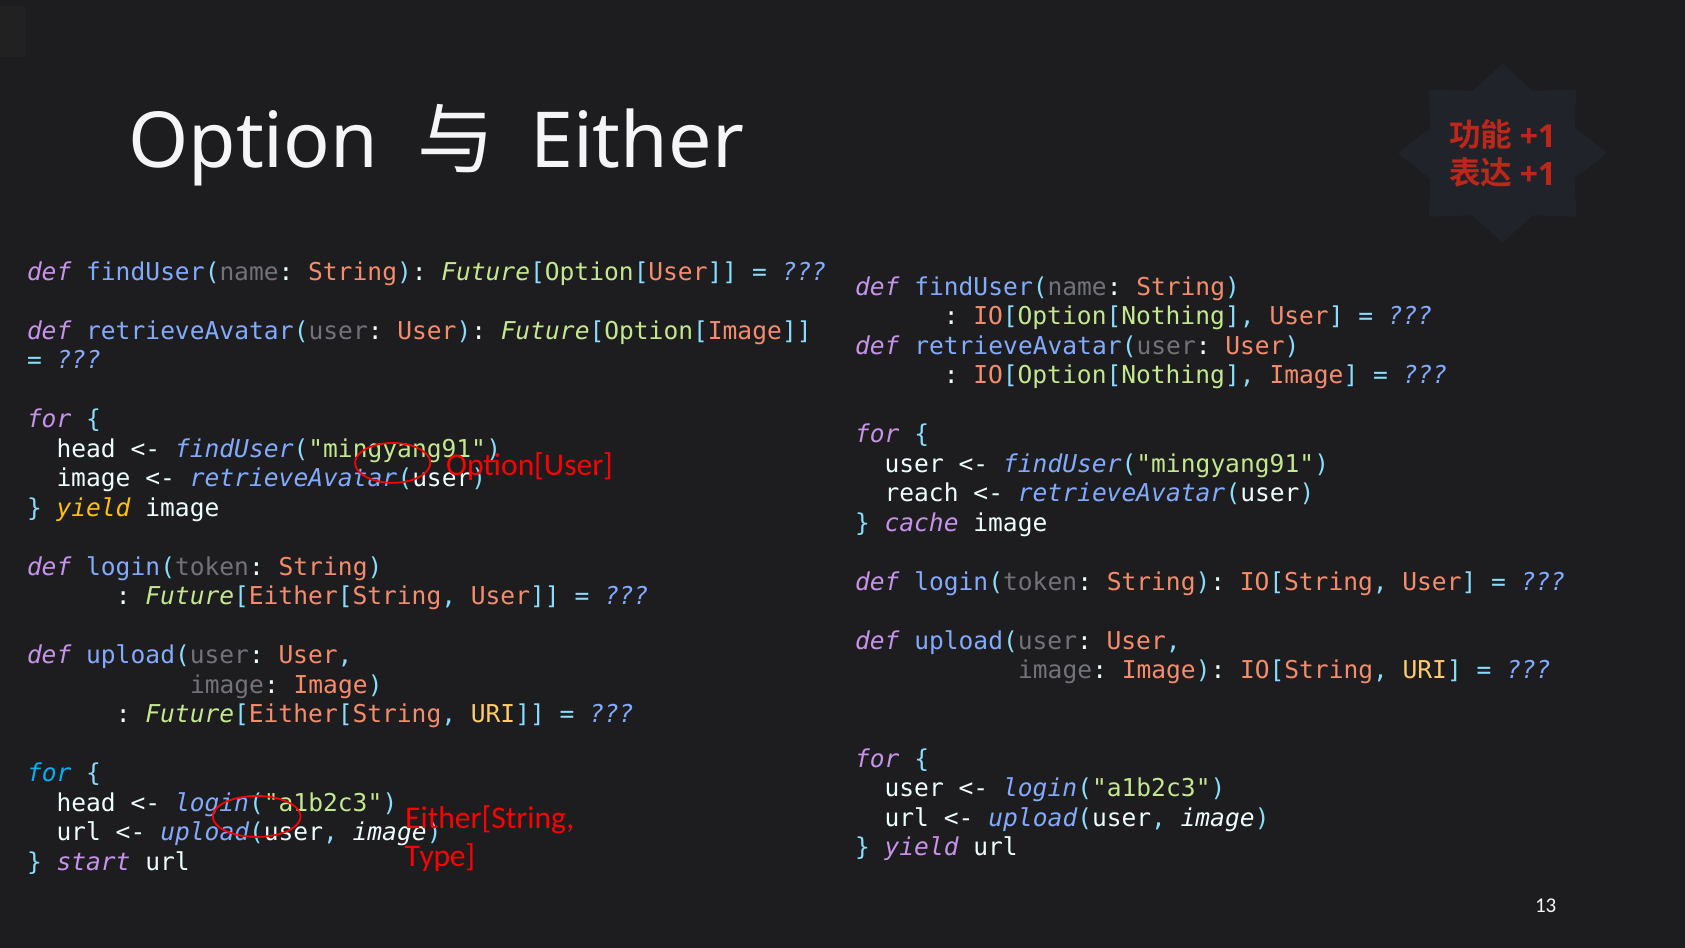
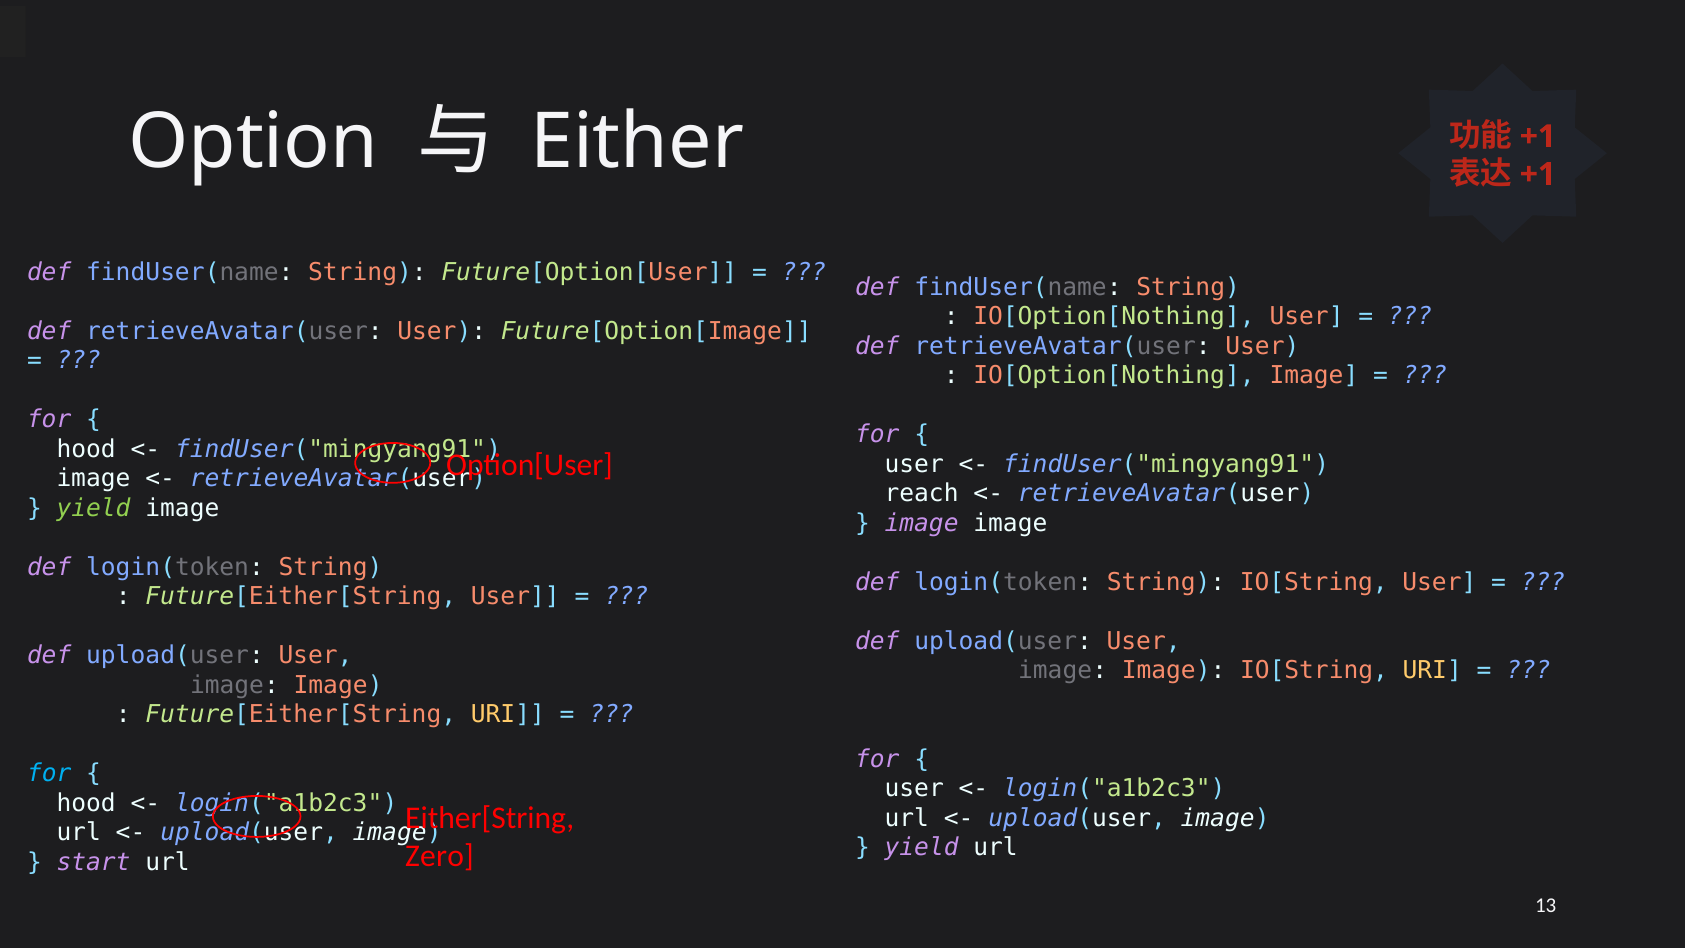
head: head -> hood (86, 449)
yield colour: yellow -> light green (94, 508)
cache: cache -> image (922, 523)
head: head -> hood (86, 803)
Type: Type -> Zero (439, 856)
